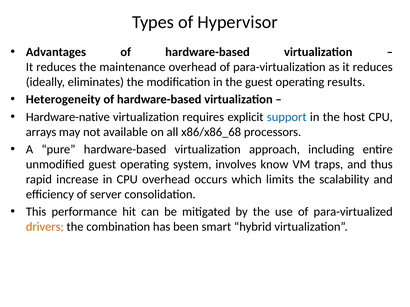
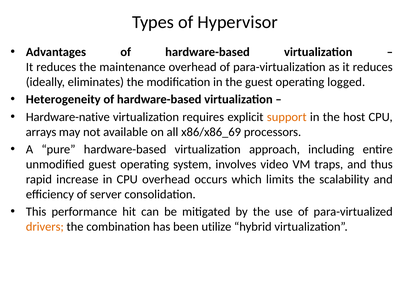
results: results -> logged (346, 82)
support colour: blue -> orange (287, 117)
x86/x86_68: x86/x86_68 -> x86/x86_69 (211, 132)
know: know -> video (274, 165)
smart: smart -> utilize (216, 227)
